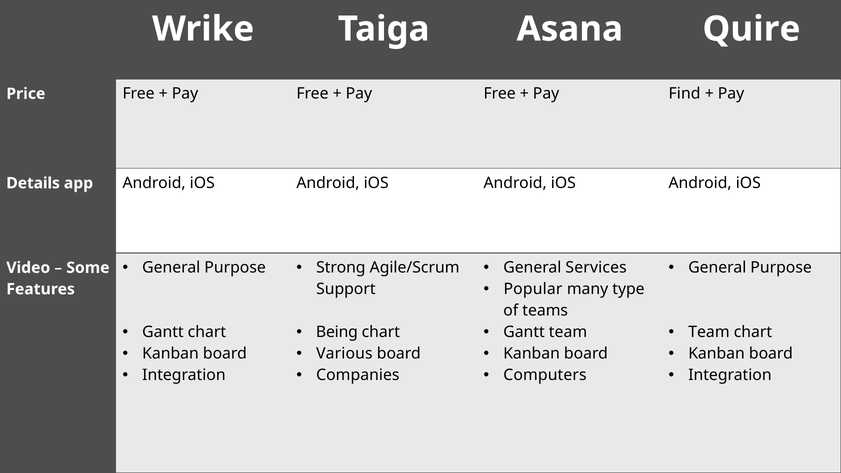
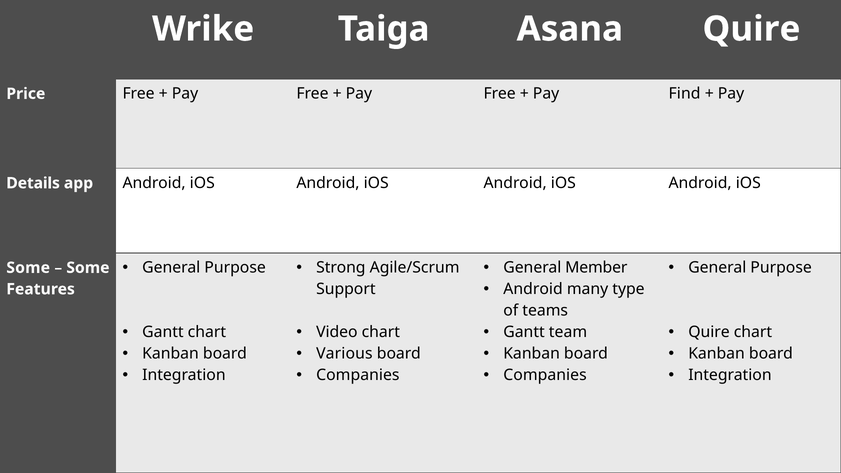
Services: Services -> Member (596, 268)
Video: Video -> Some (28, 268)
Popular: Popular -> Android (533, 289)
Being: Being -> Video (337, 332)
Team: Team -> Quire (709, 332)
Computers: Computers -> Companies (545, 375)
